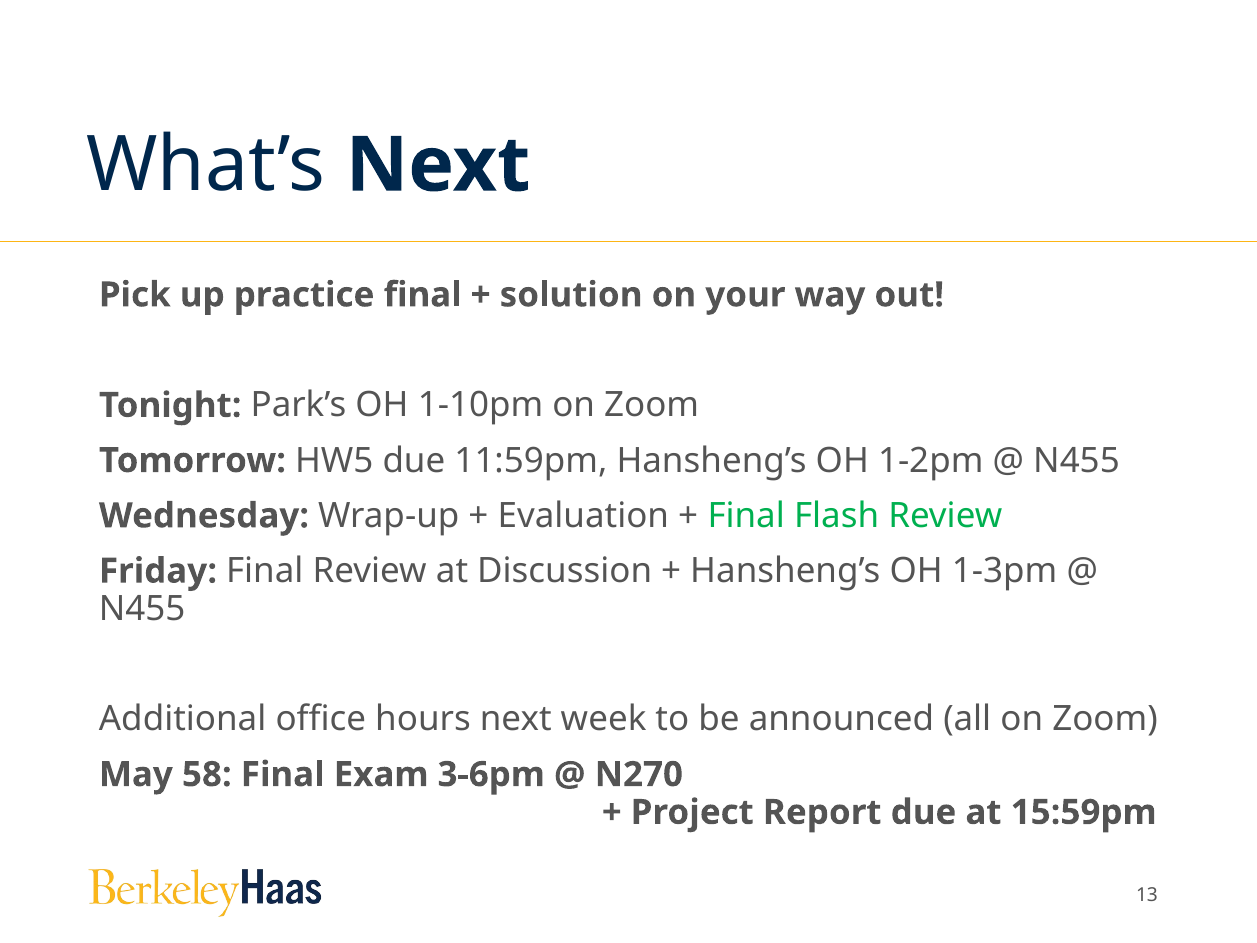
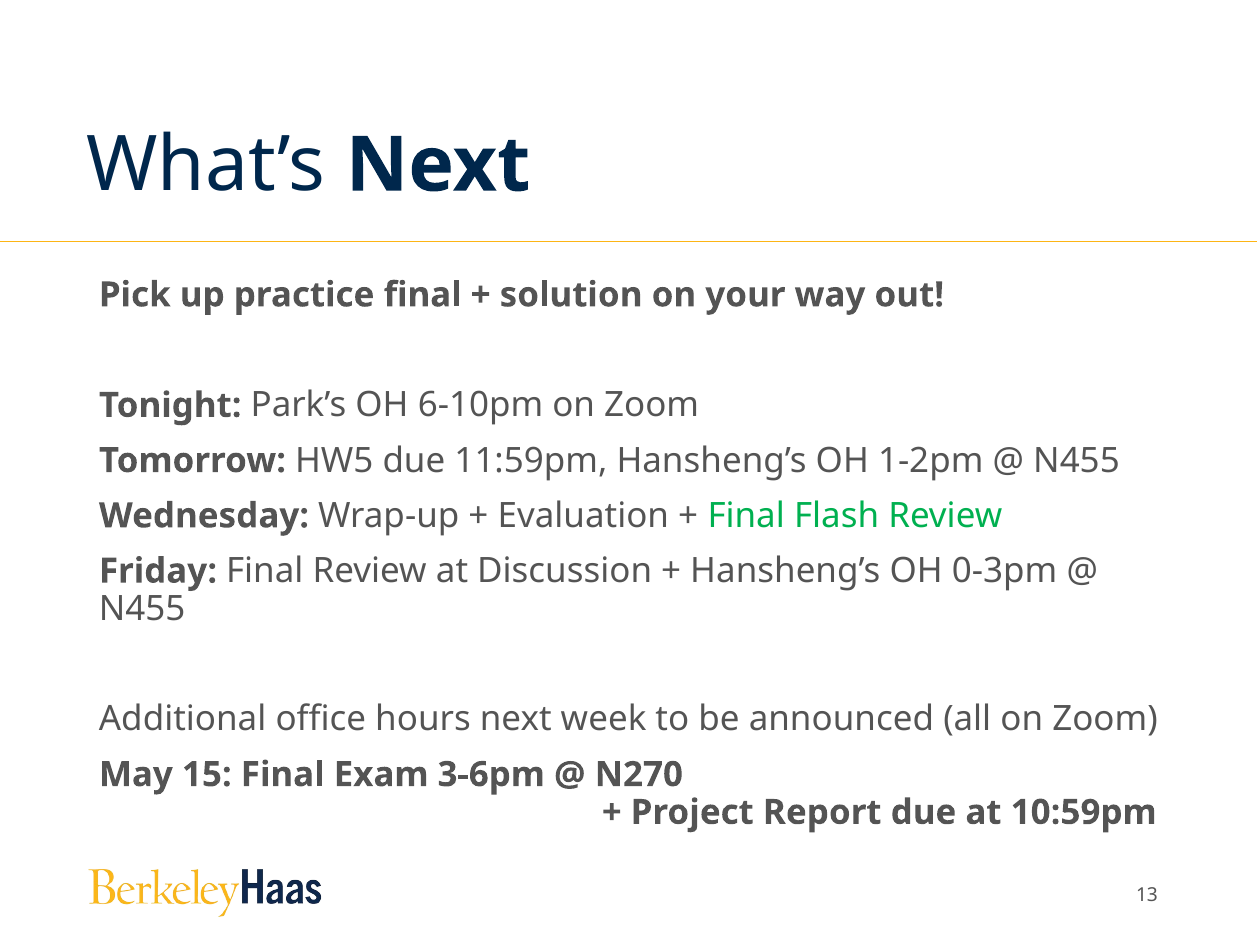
1-10pm: 1-10pm -> 6-10pm (481, 405)
1-3pm: 1-3pm -> 0-3pm (1005, 571)
58: 58 -> 15 (207, 774)
15:59pm: 15:59pm -> 10:59pm (1084, 812)
